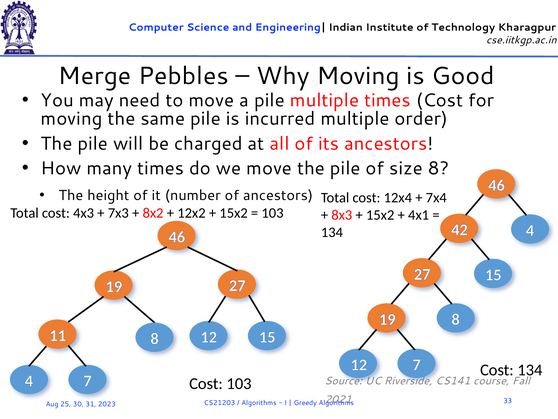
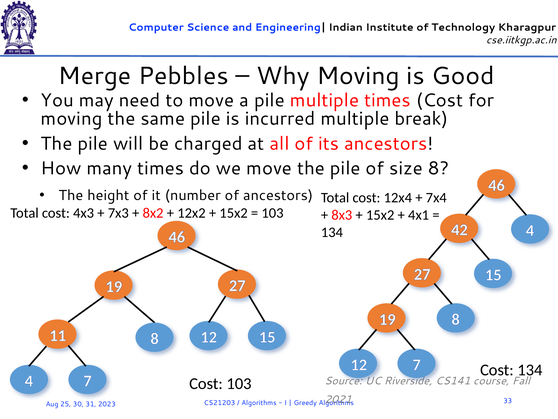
order: order -> break (421, 119)
